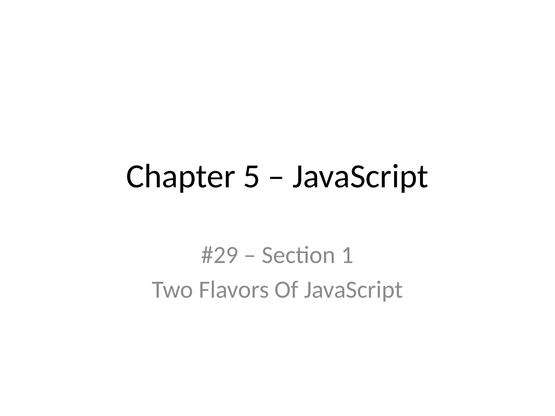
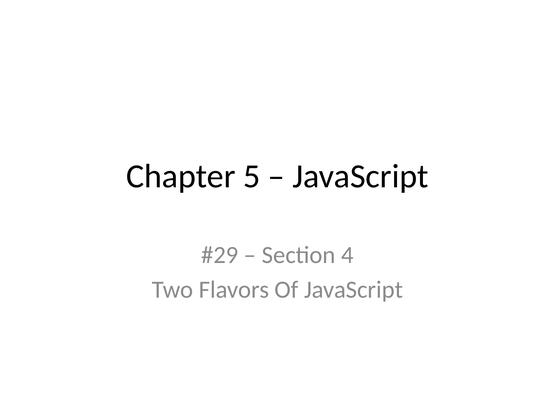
1: 1 -> 4 (347, 255)
